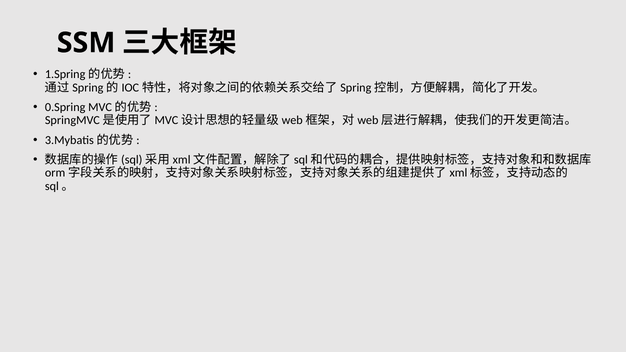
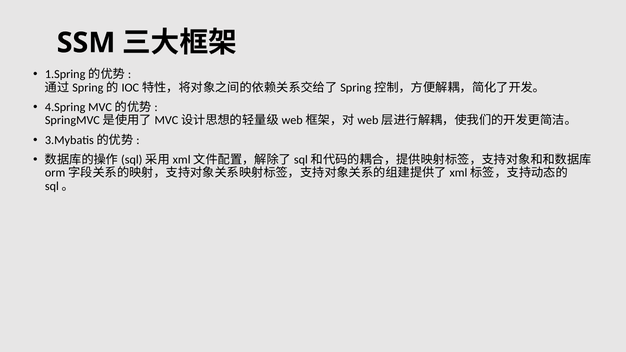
0.Spring: 0.Spring -> 4.Spring (65, 107)
